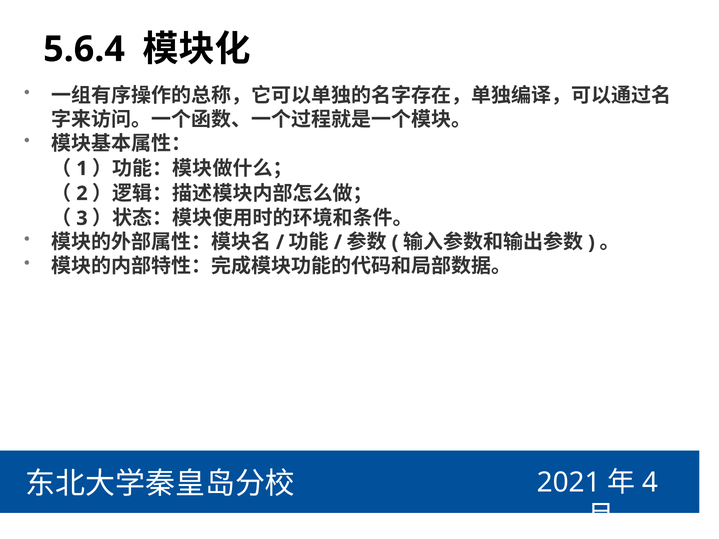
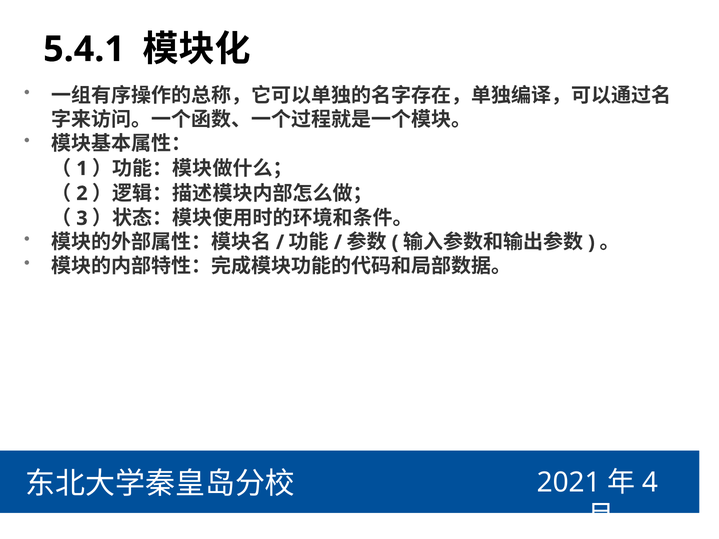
5.6.4: 5.6.4 -> 5.4.1 (84, 49)
